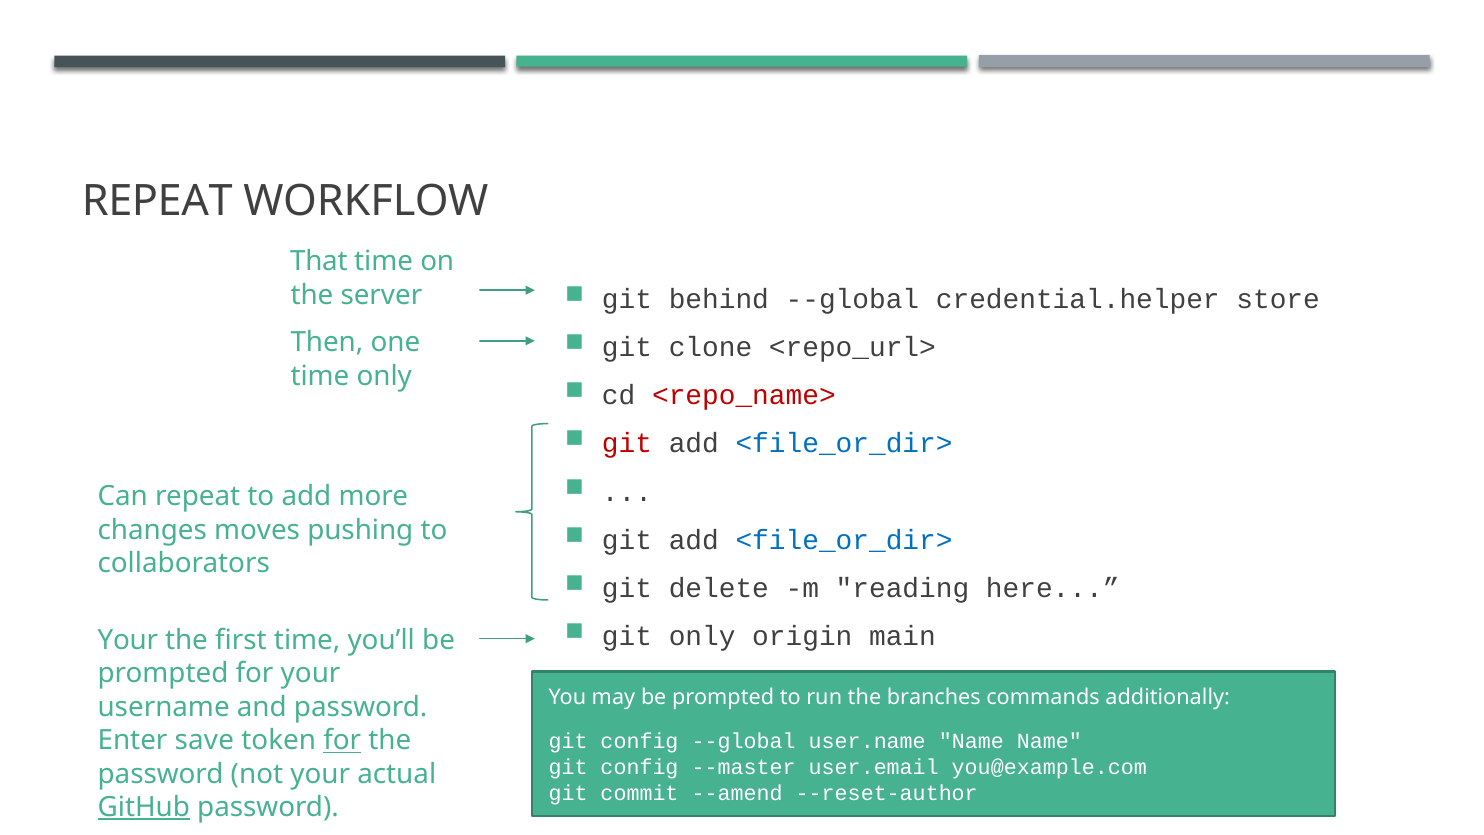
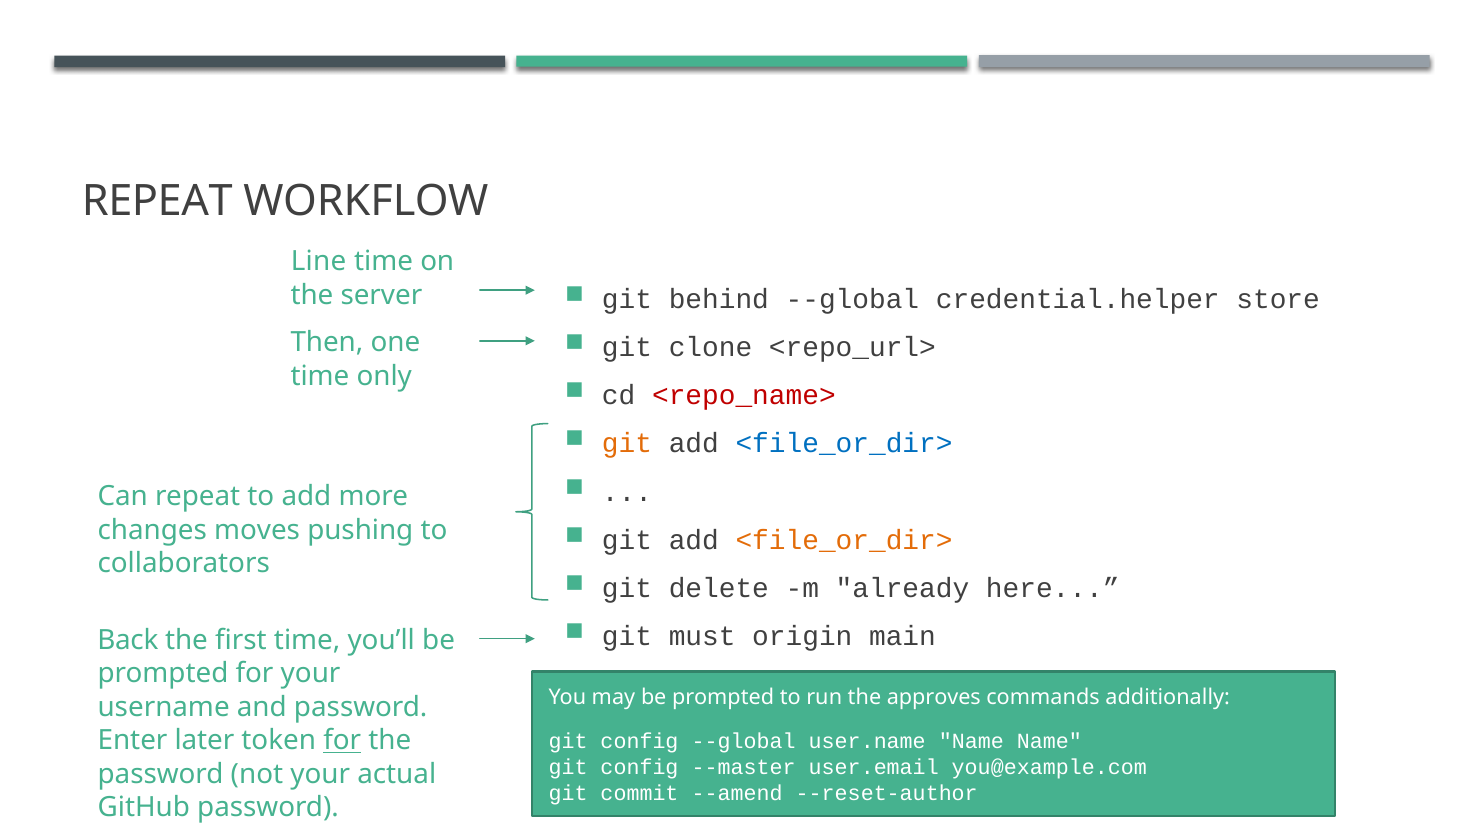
That: That -> Line (319, 261)
git colour: red -> orange (627, 443)
<file_or_dir> colour: blue -> orange (844, 540)
reading: reading -> already (902, 588)
git only: only -> must (702, 636)
Your: Your -> Back (128, 640)
branches: branches -> approves (934, 697)
save: save -> later (204, 740)
GitHub underline: present -> none (144, 807)
